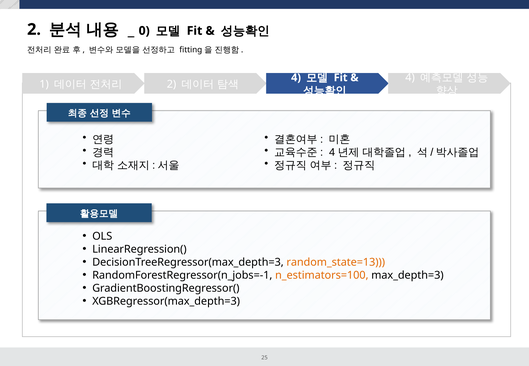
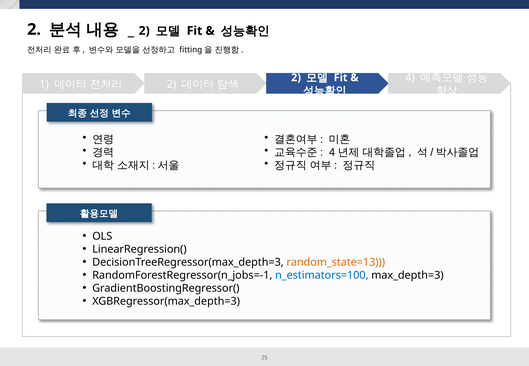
0: 0 -> 2 (144, 31)
4: 4 -> 2 (296, 78)
n_estimators=100 colour: orange -> blue (322, 275)
